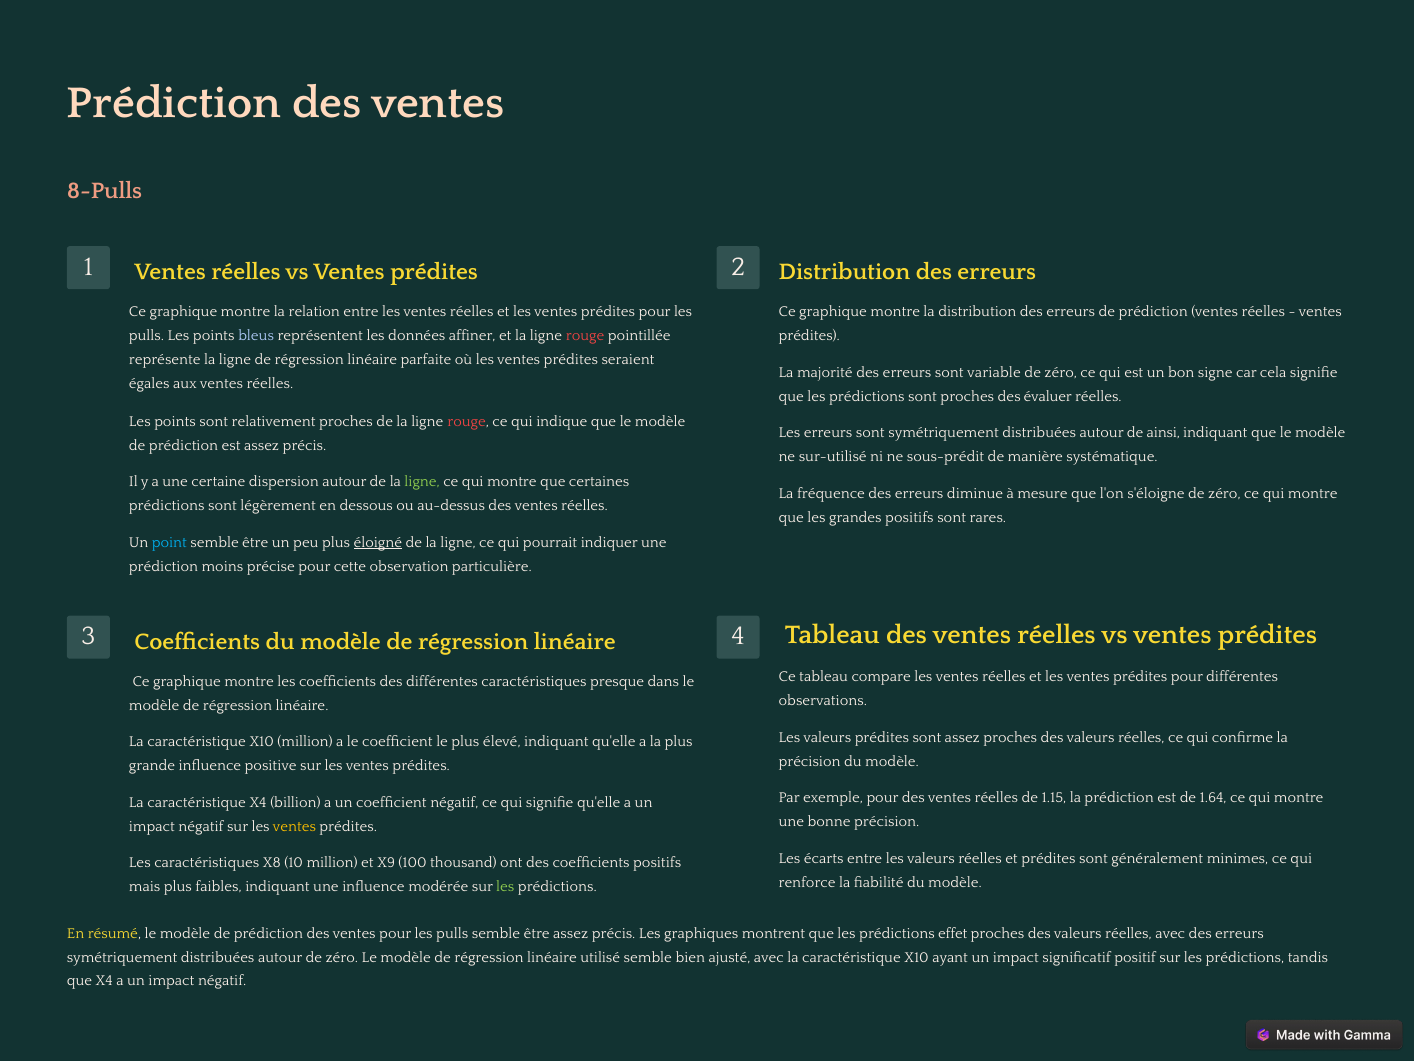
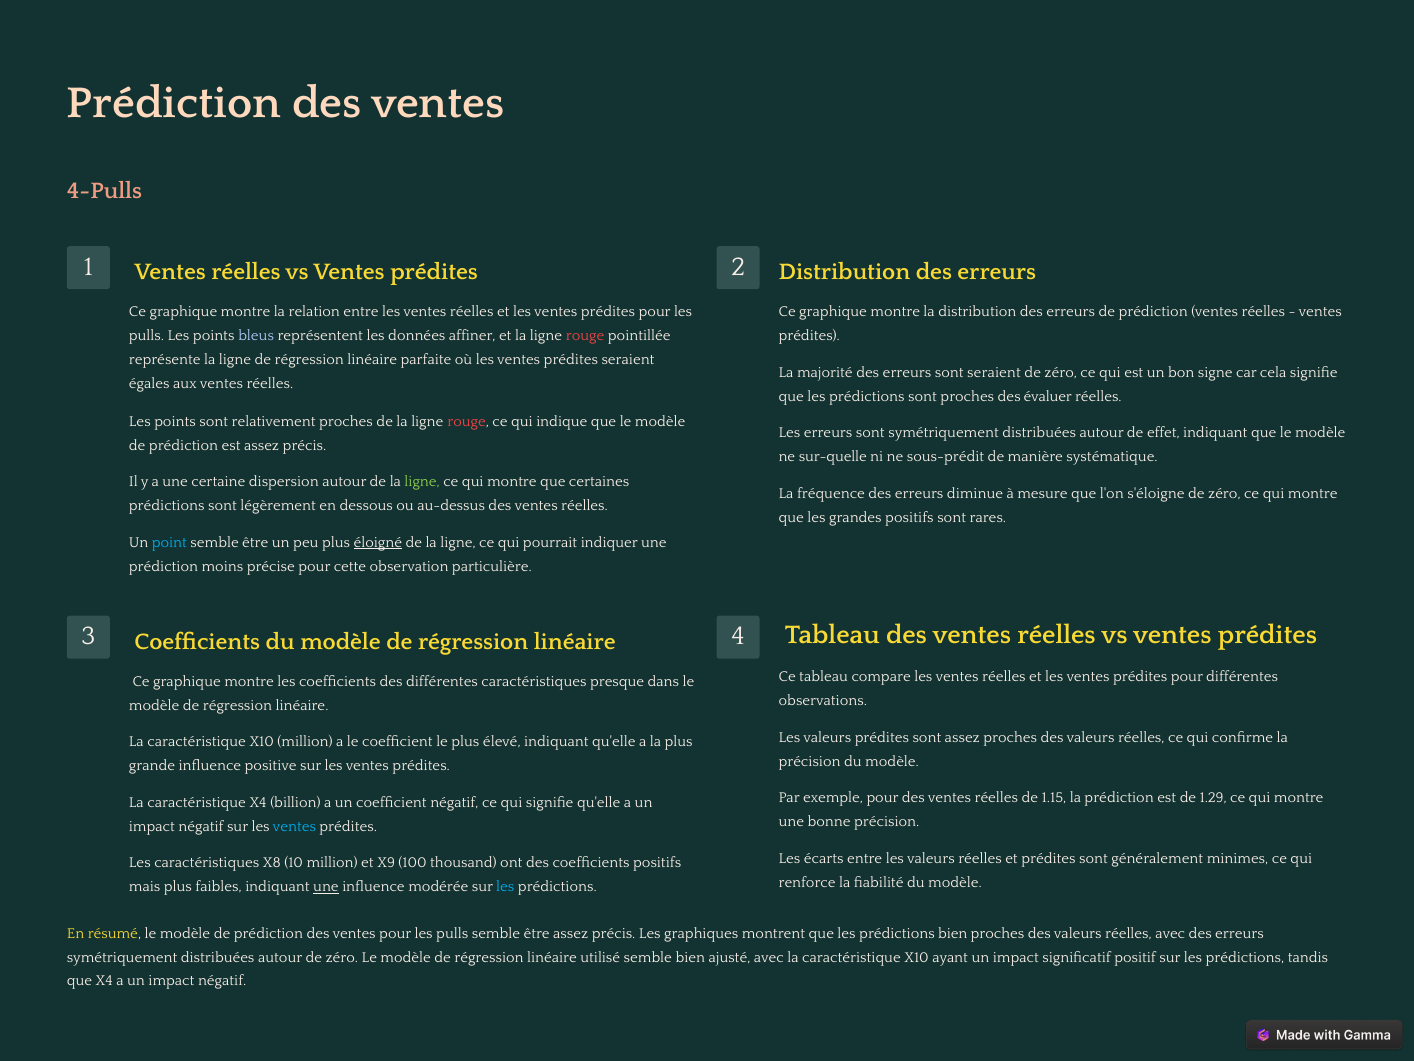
8-Pulls: 8-Pulls -> 4-Pulls (104, 191)
sont variable: variable -> seraient (994, 372)
ainsi: ainsi -> effet (1163, 433)
sur-utilisé: sur-utilisé -> sur-quelle (833, 457)
1.64: 1.64 -> 1.29 (1213, 797)
ventes colour: yellow -> light blue (294, 826)
une underline: none -> present (326, 886)
les colour: light green -> light blue (505, 886)
prédictions effet: effet -> bien (953, 933)
